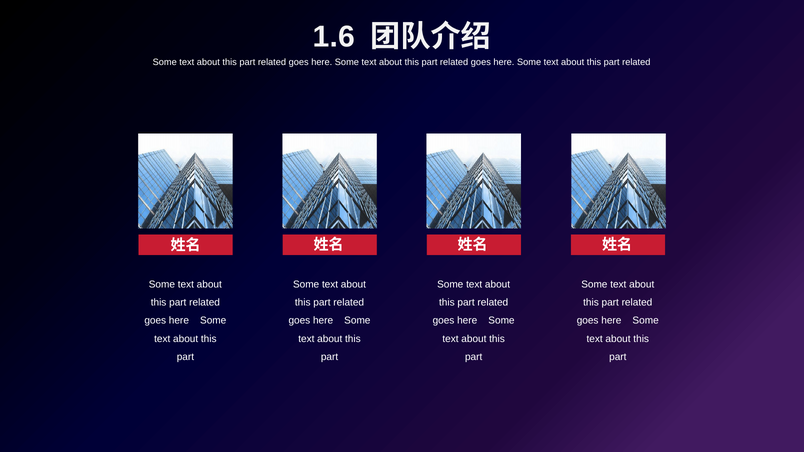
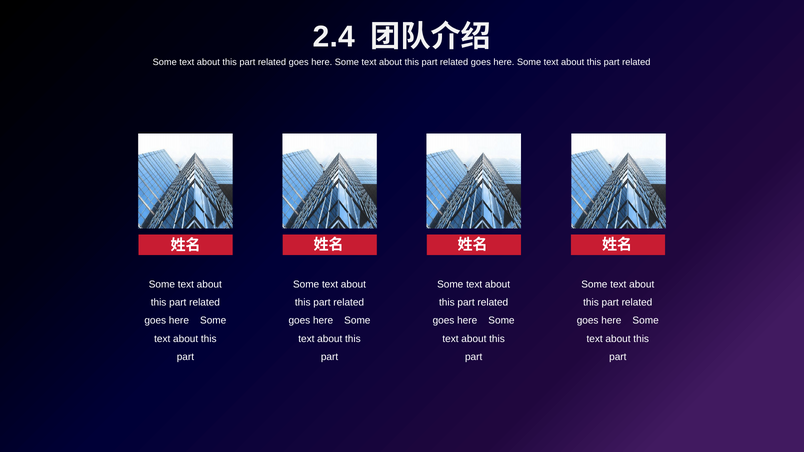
1.6: 1.6 -> 2.4 (334, 37)
